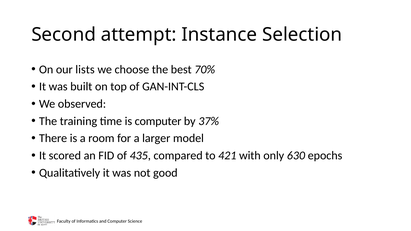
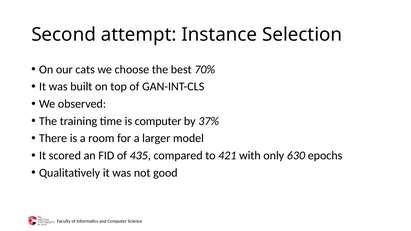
lists: lists -> cats (85, 69)
